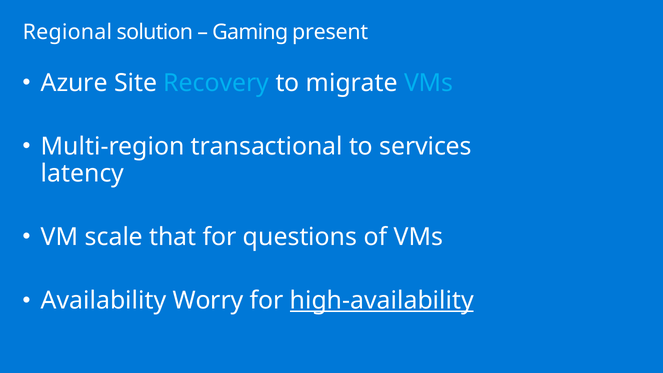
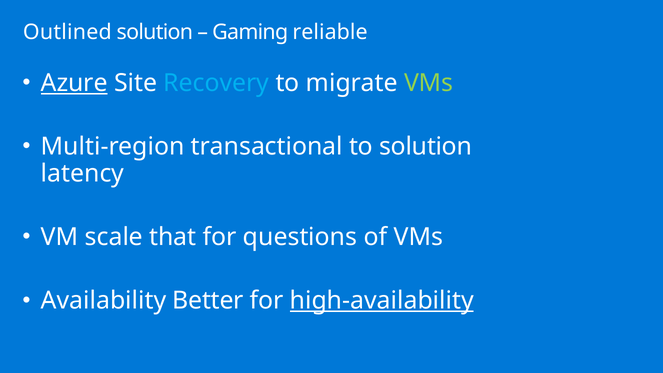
Regional: Regional -> Outlined (67, 32)
present: present -> reliable (330, 32)
Azure underline: none -> present (74, 83)
VMs colour: light blue -> light green (429, 83)
to services: services -> solution (426, 147)
Worry: Worry -> Better (208, 301)
